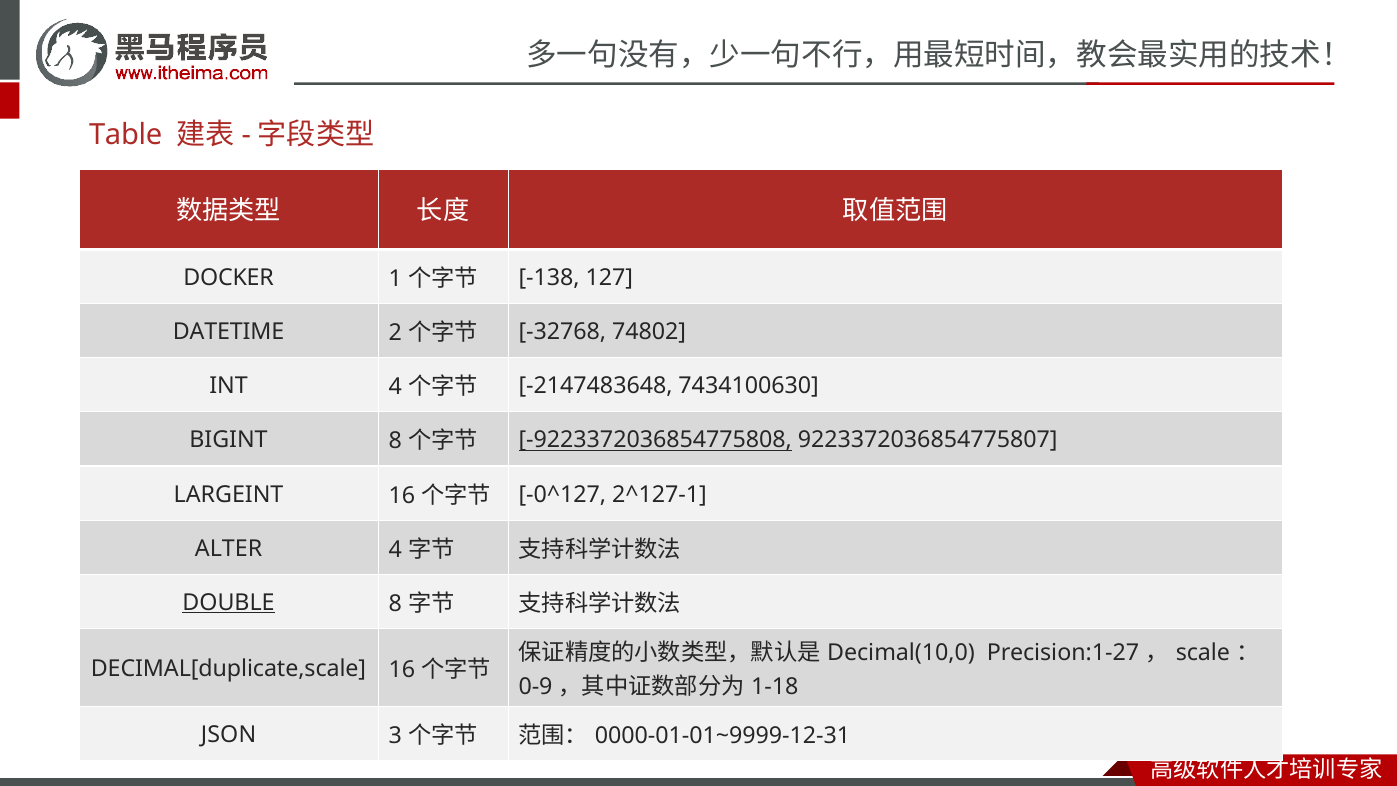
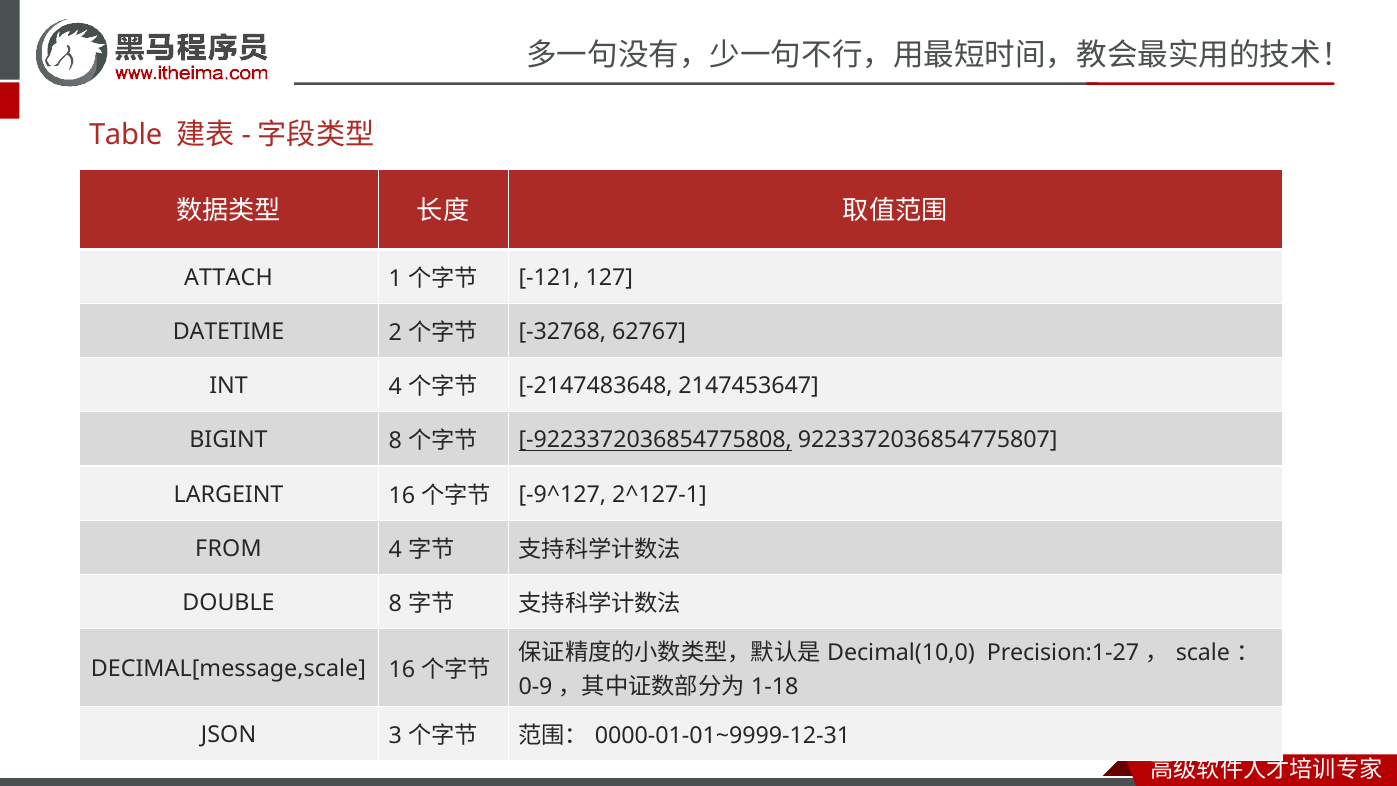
DOCKER: DOCKER -> ATTACH (228, 278)
-138: -138 -> -121 (549, 278)
74802: 74802 -> 62767 (649, 332)
7434100630: 7434100630 -> 2147453647 (749, 386)
-0^127: -0^127 -> -9^127 (562, 494)
ALTER: ALTER -> FROM (228, 548)
DOUBLE underline: present -> none (229, 602)
DECIMAL[duplicate,scale: DECIMAL[duplicate,scale -> DECIMAL[message,scale (228, 668)
